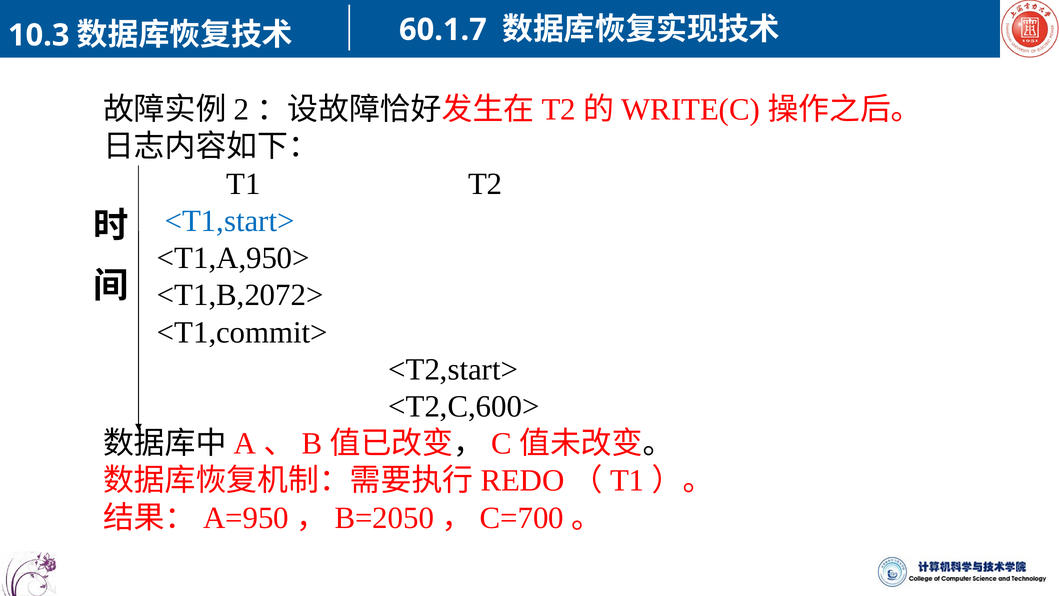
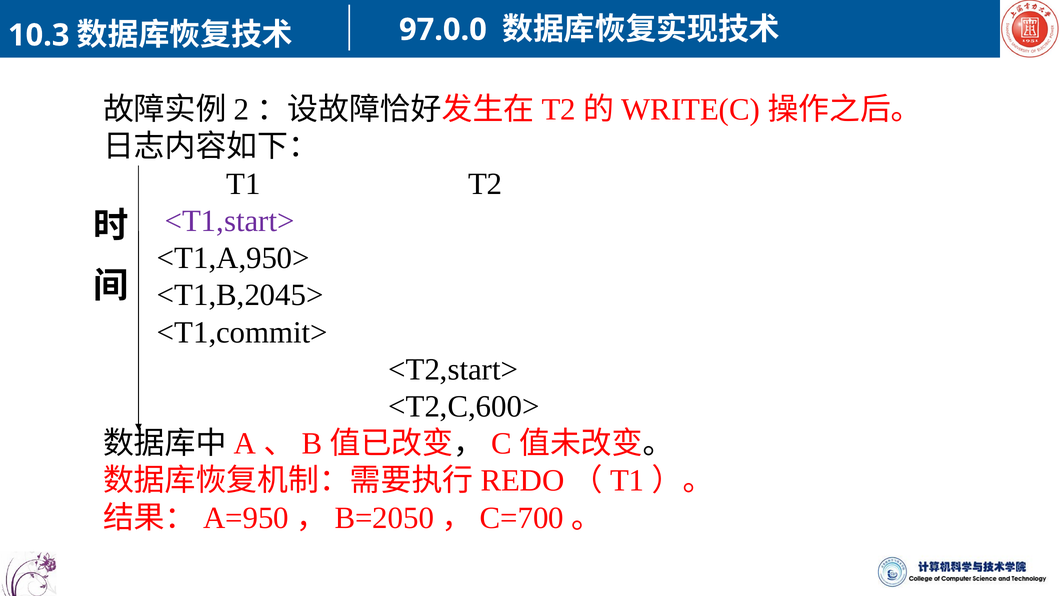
60.1.7: 60.1.7 -> 97.0.0 (443, 30)
<T1,start> colour: blue -> purple (230, 221)
<T1,B,2072>: <T1,B,2072> -> <T1,B,2045> (240, 295)
